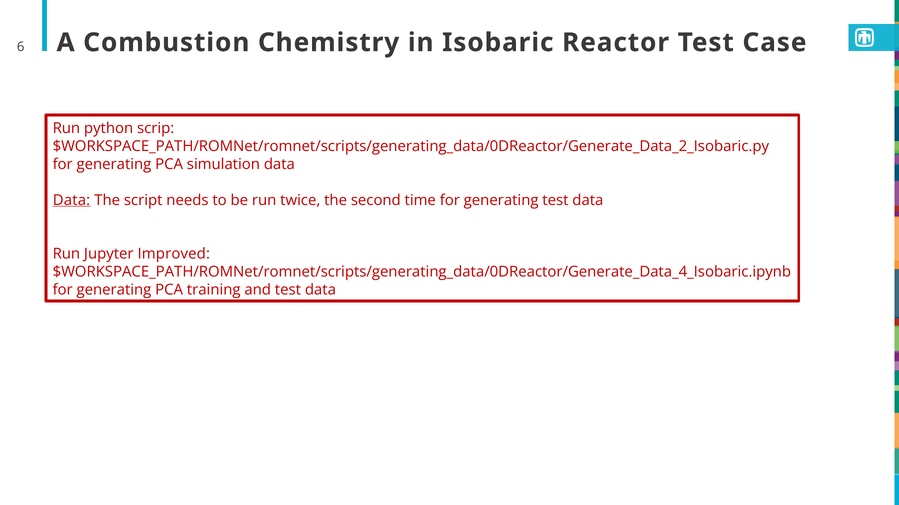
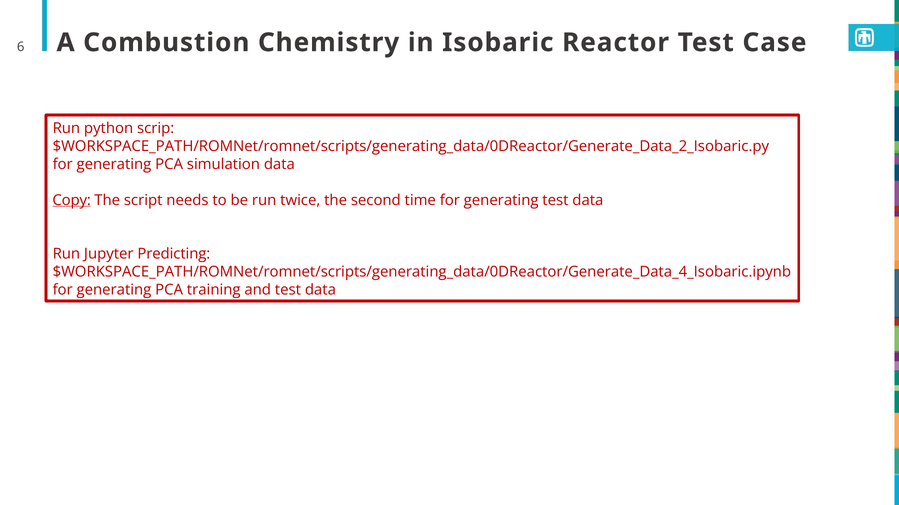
Data: Data -> Copy (72, 200)
Improved: Improved -> Predicting (174, 254)
